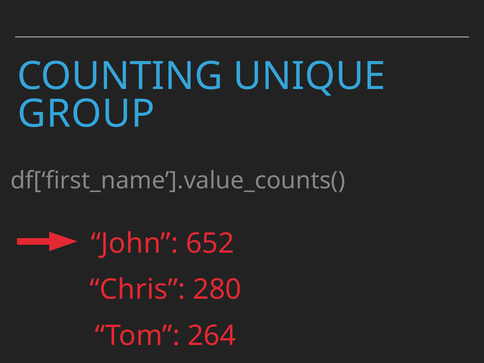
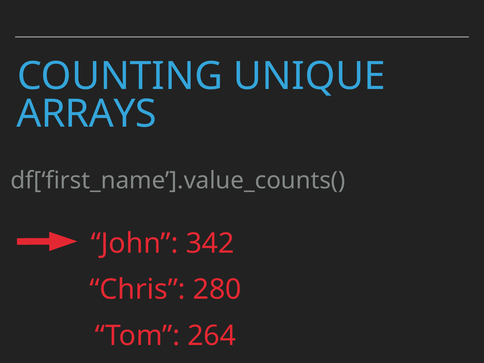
GROUP: GROUP -> ARRAYS (87, 114)
652: 652 -> 342 (210, 243)
